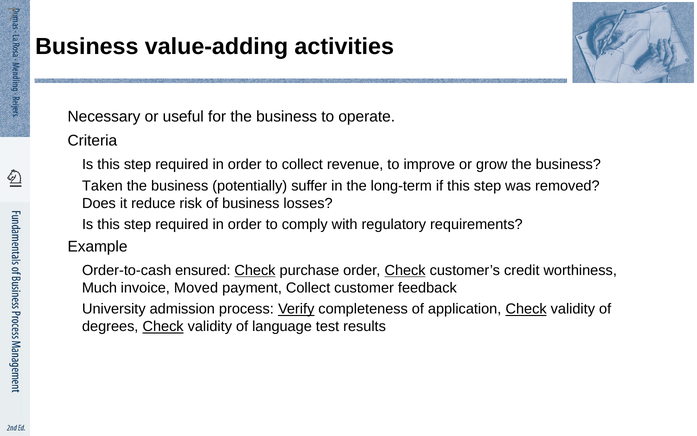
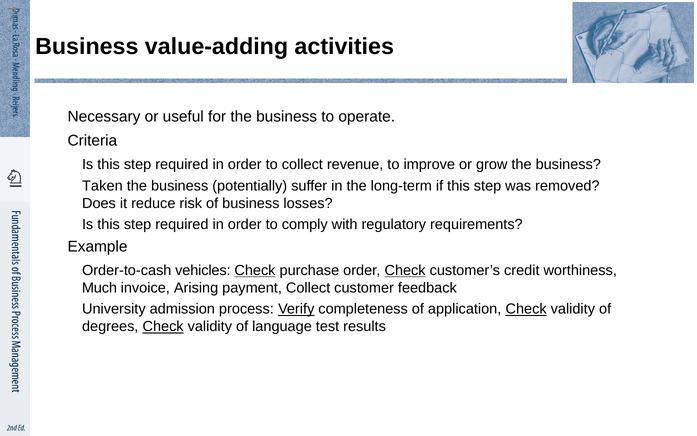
ensured: ensured -> vehicles (203, 270)
Moved: Moved -> Arising (196, 288)
